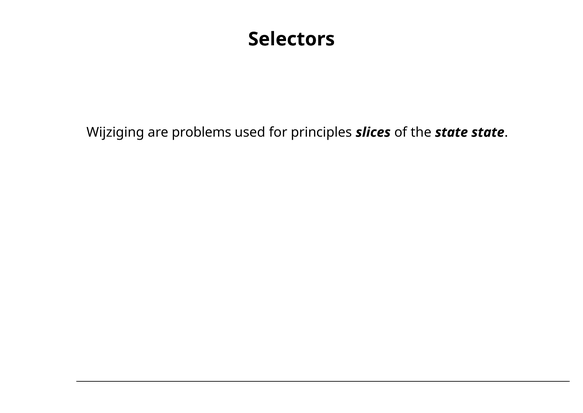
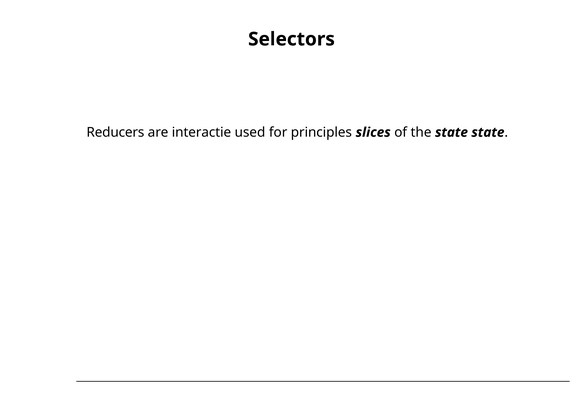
Wijziging: Wijziging -> Reducers (115, 132)
problems: problems -> interactie (201, 132)
